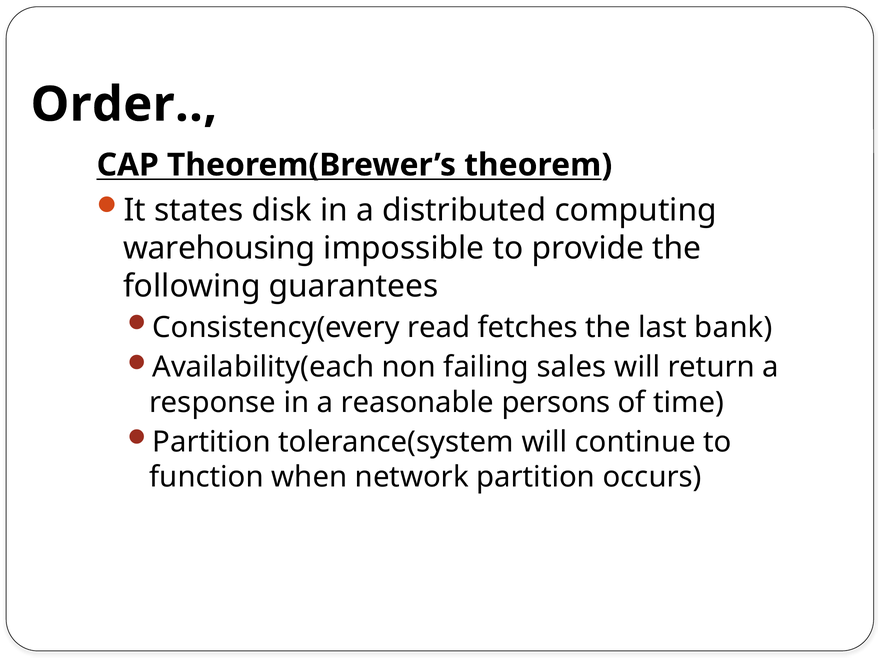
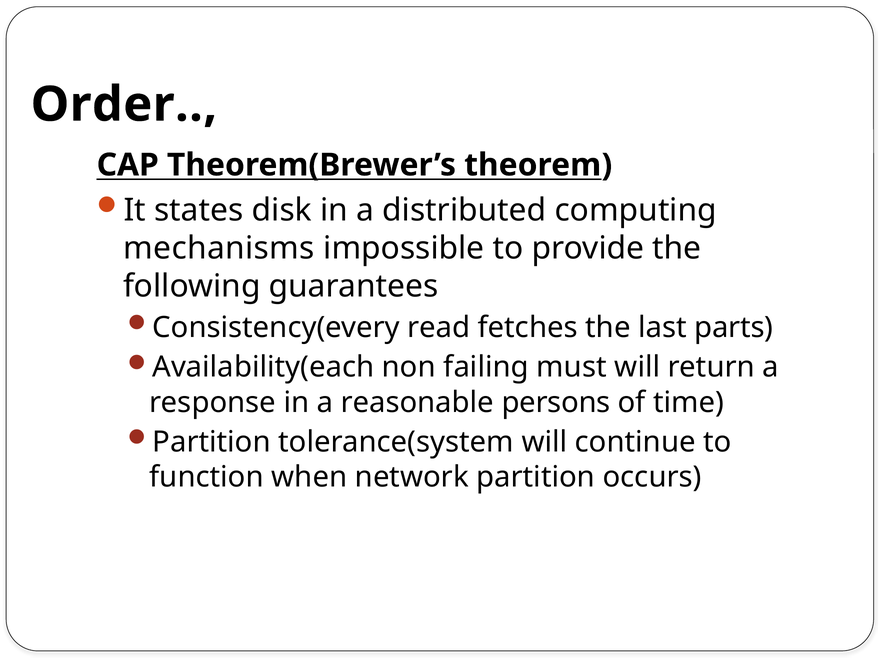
warehousing: warehousing -> mechanisms (219, 248)
bank: bank -> parts (734, 327)
sales: sales -> must (572, 367)
